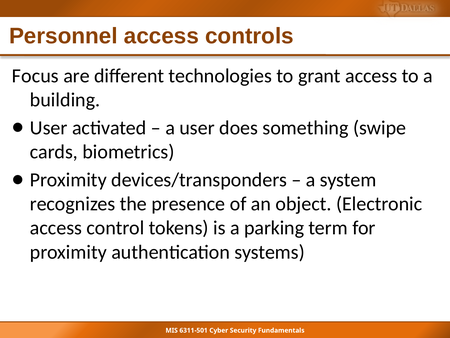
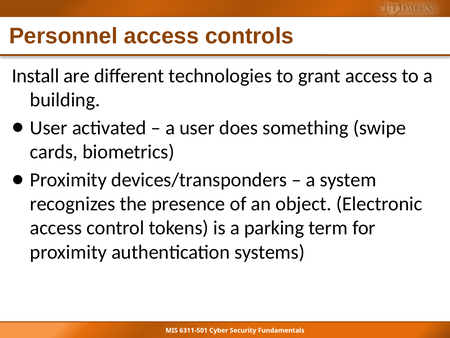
Focus: Focus -> Install (36, 76)
